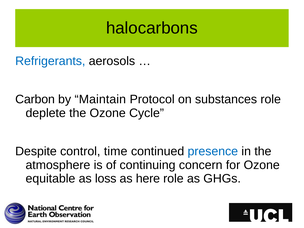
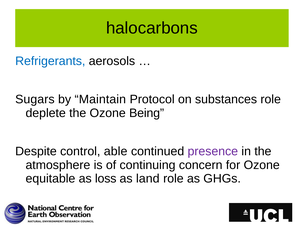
Carbon: Carbon -> Sugars (35, 99)
Cycle: Cycle -> Being (147, 113)
time: time -> able (116, 151)
presence colour: blue -> purple (213, 151)
here: here -> land (148, 179)
